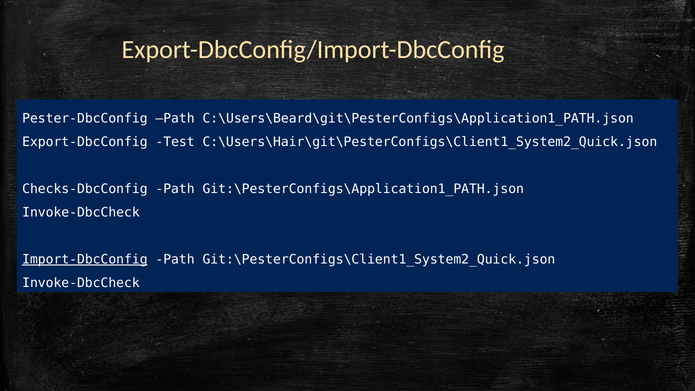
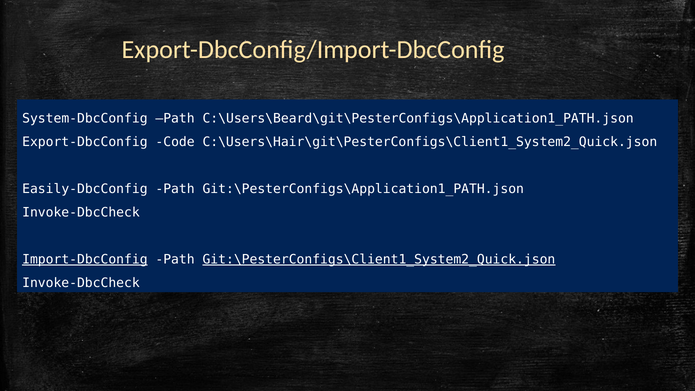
Pester-DbcConfig: Pester-DbcConfig -> System-DbcConfig (85, 118)
Test: Test -> Code (175, 142)
Checks-DbcConfig: Checks-DbcConfig -> Easily-DbcConfig (85, 189)
Git:\PesterConfigs\Client1_System2_Quick.json underline: none -> present (379, 259)
